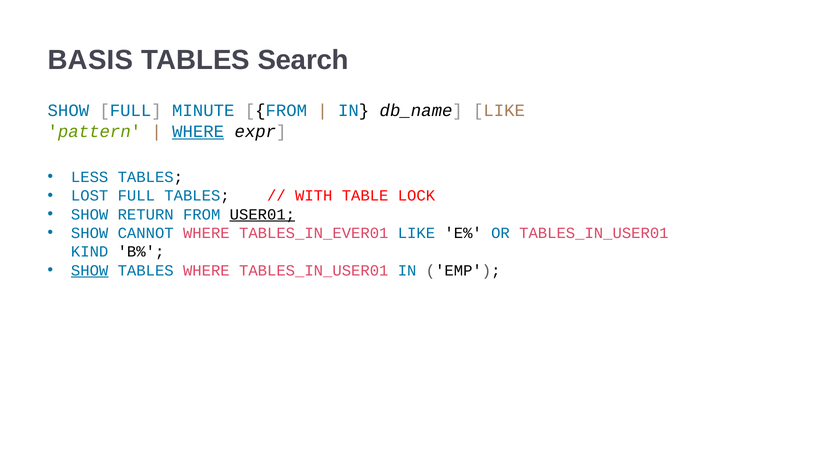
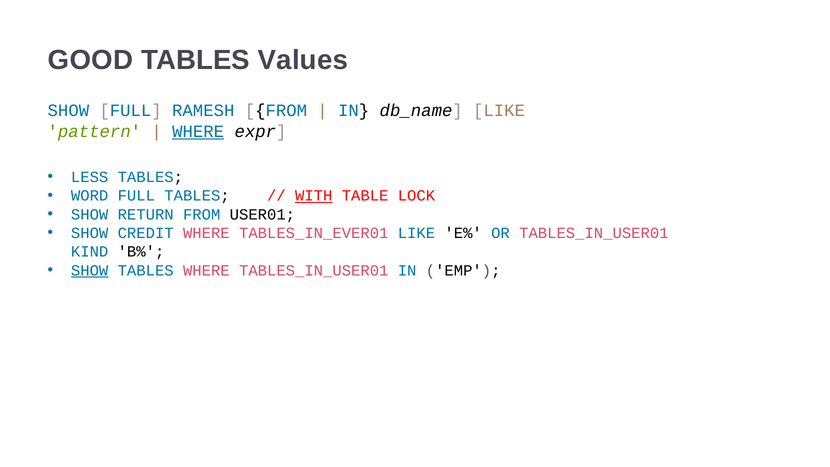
BASIS: BASIS -> GOOD (90, 60)
Search: Search -> Values (303, 60)
MINUTE: MINUTE -> RAMESH (203, 111)
LOST: LOST -> WORD (90, 196)
WITH underline: none -> present (314, 196)
USER01 underline: present -> none (262, 214)
CANNOT: CANNOT -> CREDIT (146, 233)
